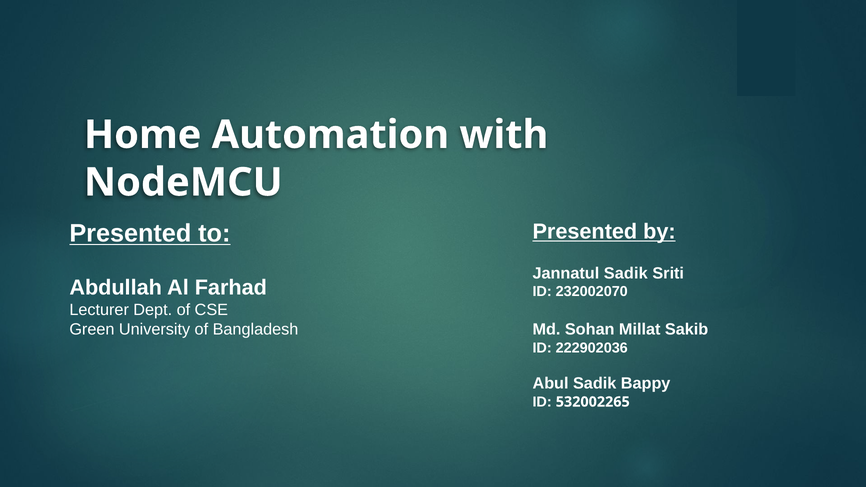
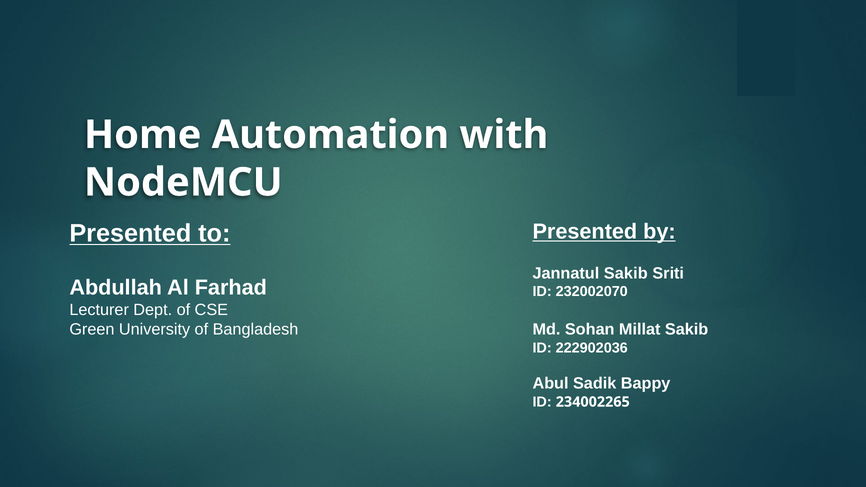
Jannatul Sadik: Sadik -> Sakib (626, 273)
532002265: 532002265 -> 234002265 (593, 402)
